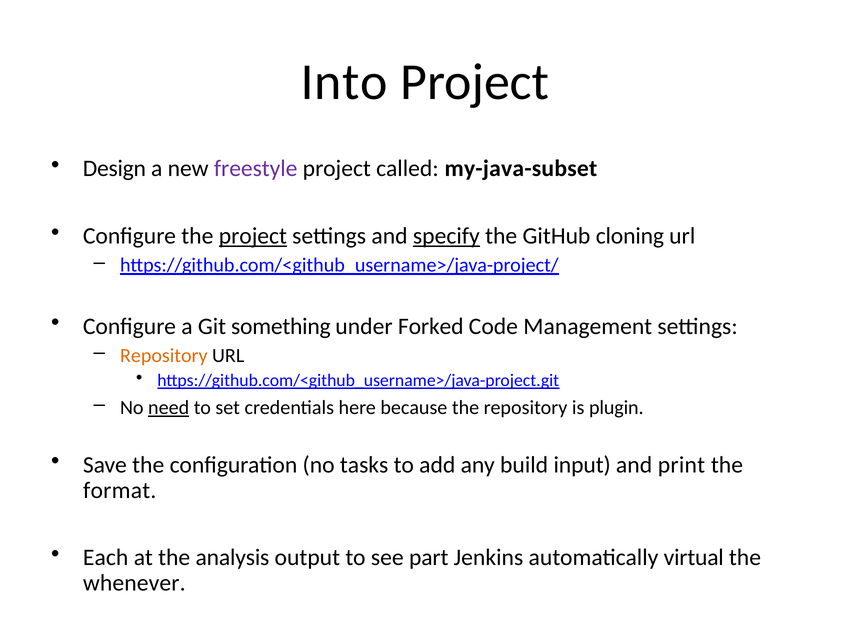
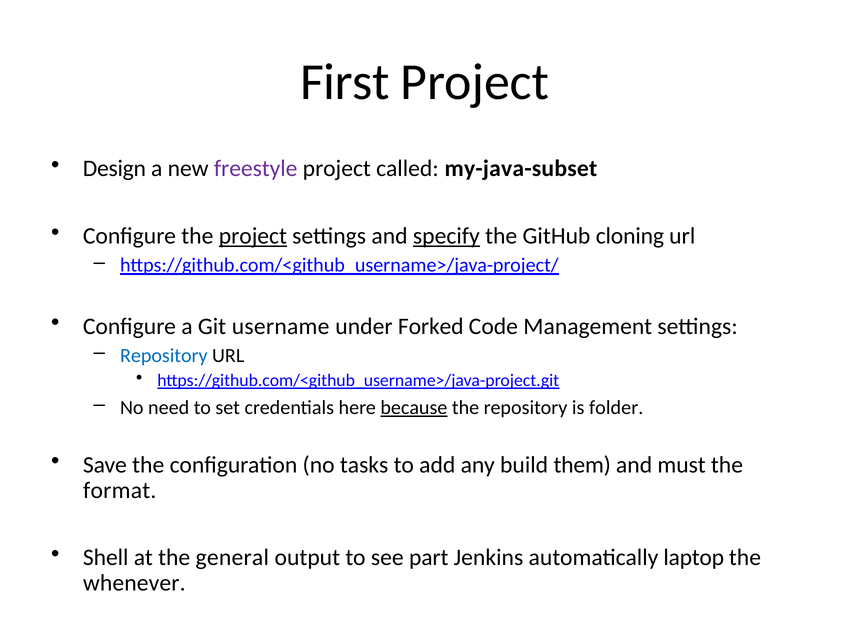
Into: Into -> First (345, 82)
something: something -> username (281, 327)
Repository colour: orange -> blue (164, 356)
need underline: present -> none (169, 408)
because underline: none -> present (414, 408)
plugin: plugin -> folder (616, 408)
input: input -> them (582, 465)
print: print -> must (682, 465)
Each: Each -> Shell (106, 558)
analysis: analysis -> general (232, 558)
virtual: virtual -> laptop (694, 558)
